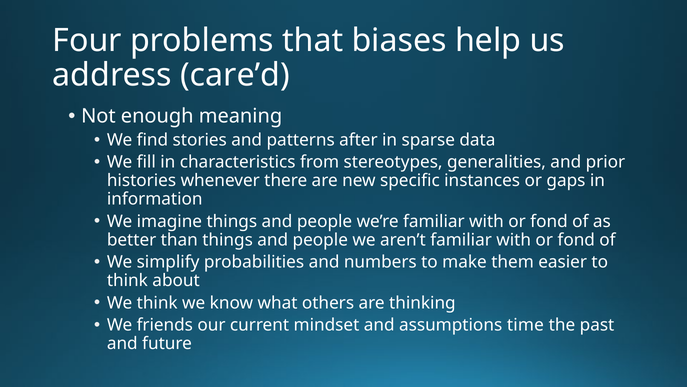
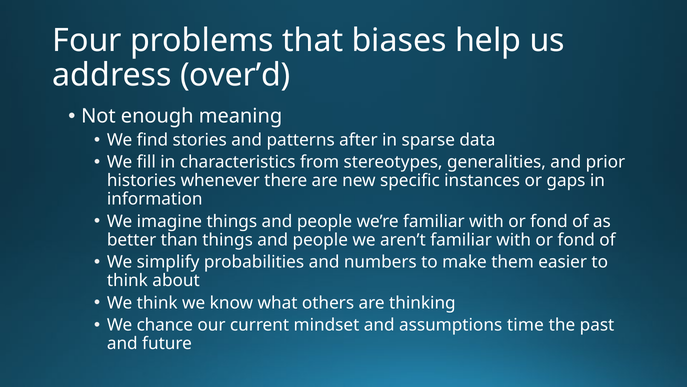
care’d: care’d -> over’d (235, 75)
friends: friends -> chance (165, 325)
